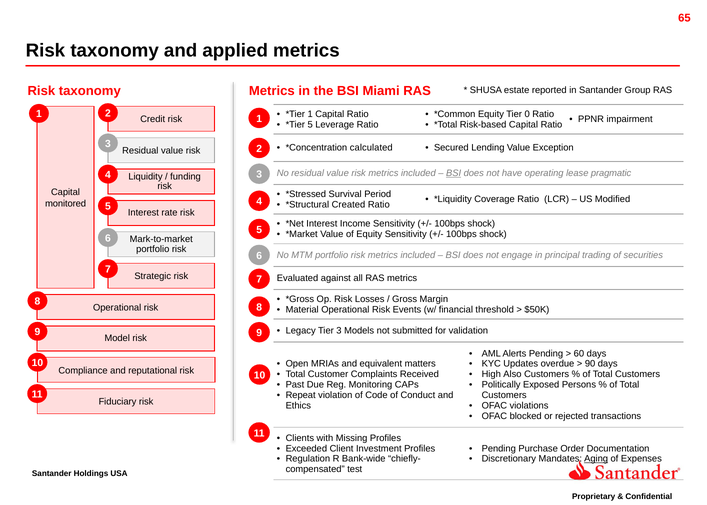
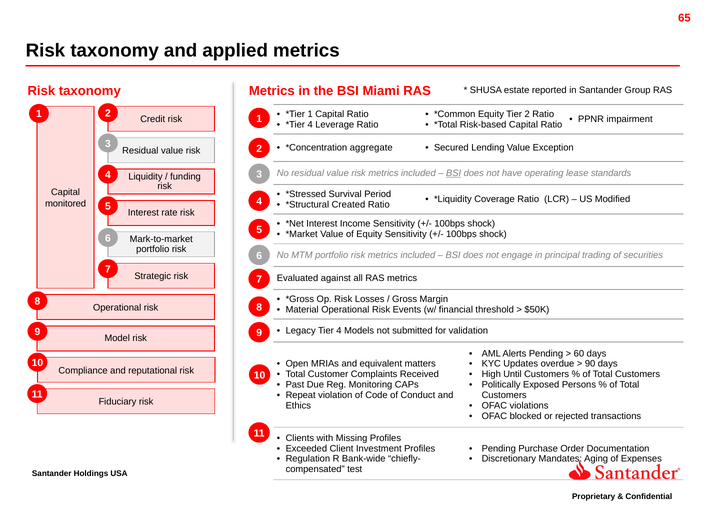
Tier 0: 0 -> 2 (527, 114)
5: 5 -> 4 (310, 125)
calculated: calculated -> aggregate (371, 148)
pragmatic: pragmatic -> standards (611, 173)
Tier 3: 3 -> 4 (339, 331)
Also: Also -> Until (512, 374)
Aging underline: present -> none (596, 459)
